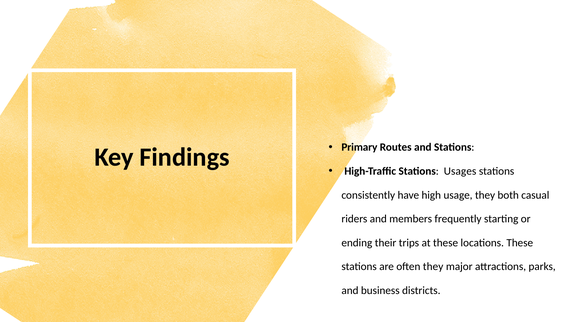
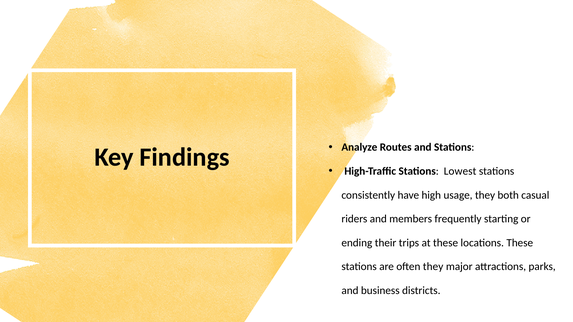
Primary: Primary -> Analyze (359, 147)
Usages: Usages -> Lowest (460, 171)
